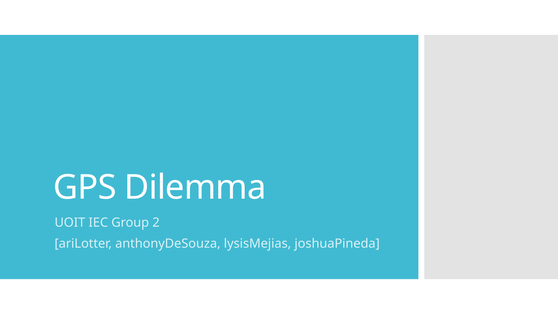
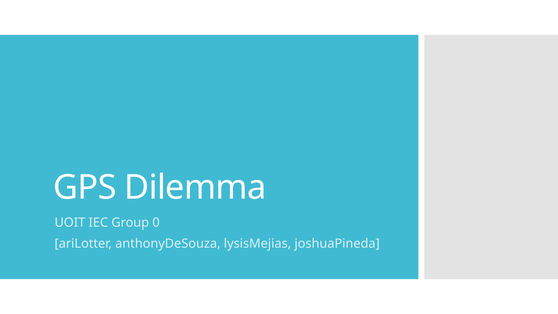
2: 2 -> 0 (156, 223)
